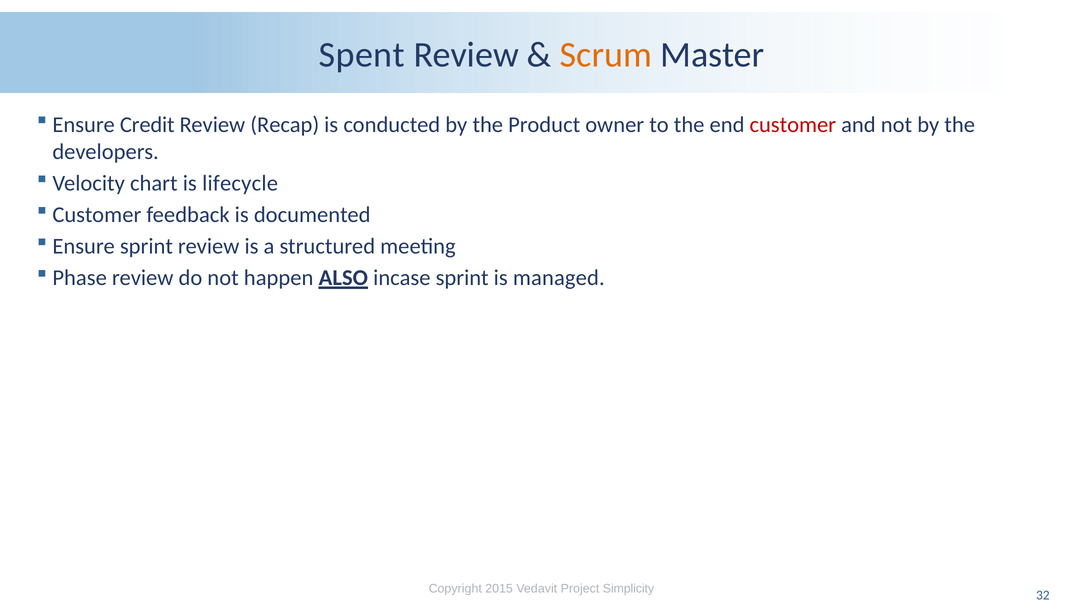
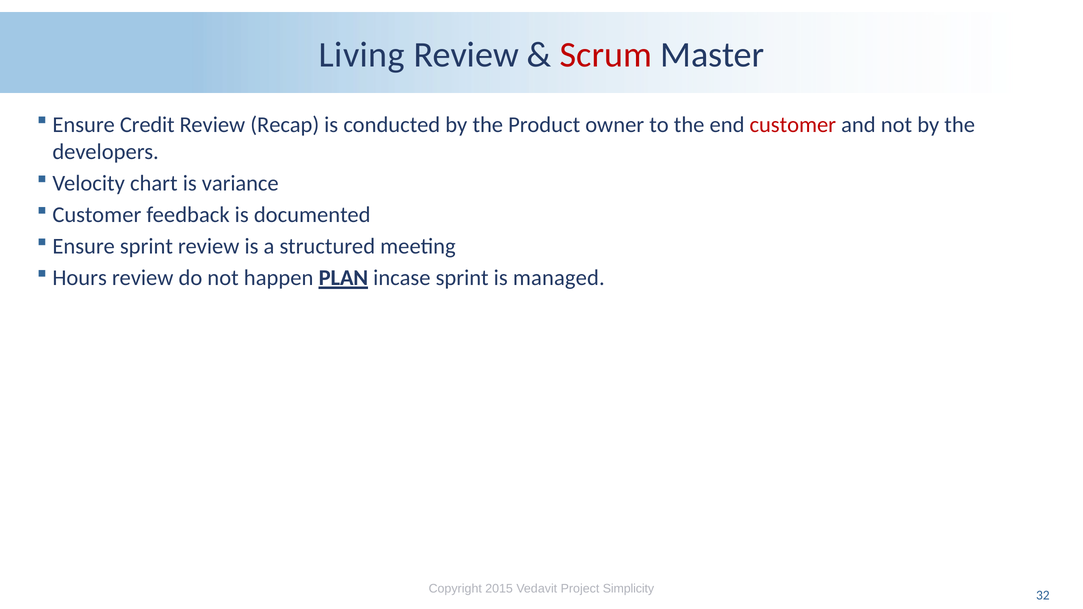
Spent: Spent -> Living (362, 55)
Scrum colour: orange -> red (606, 55)
lifecycle: lifecycle -> variance (240, 183)
Phase: Phase -> Hours (80, 278)
ALSO: ALSO -> PLAN (343, 278)
